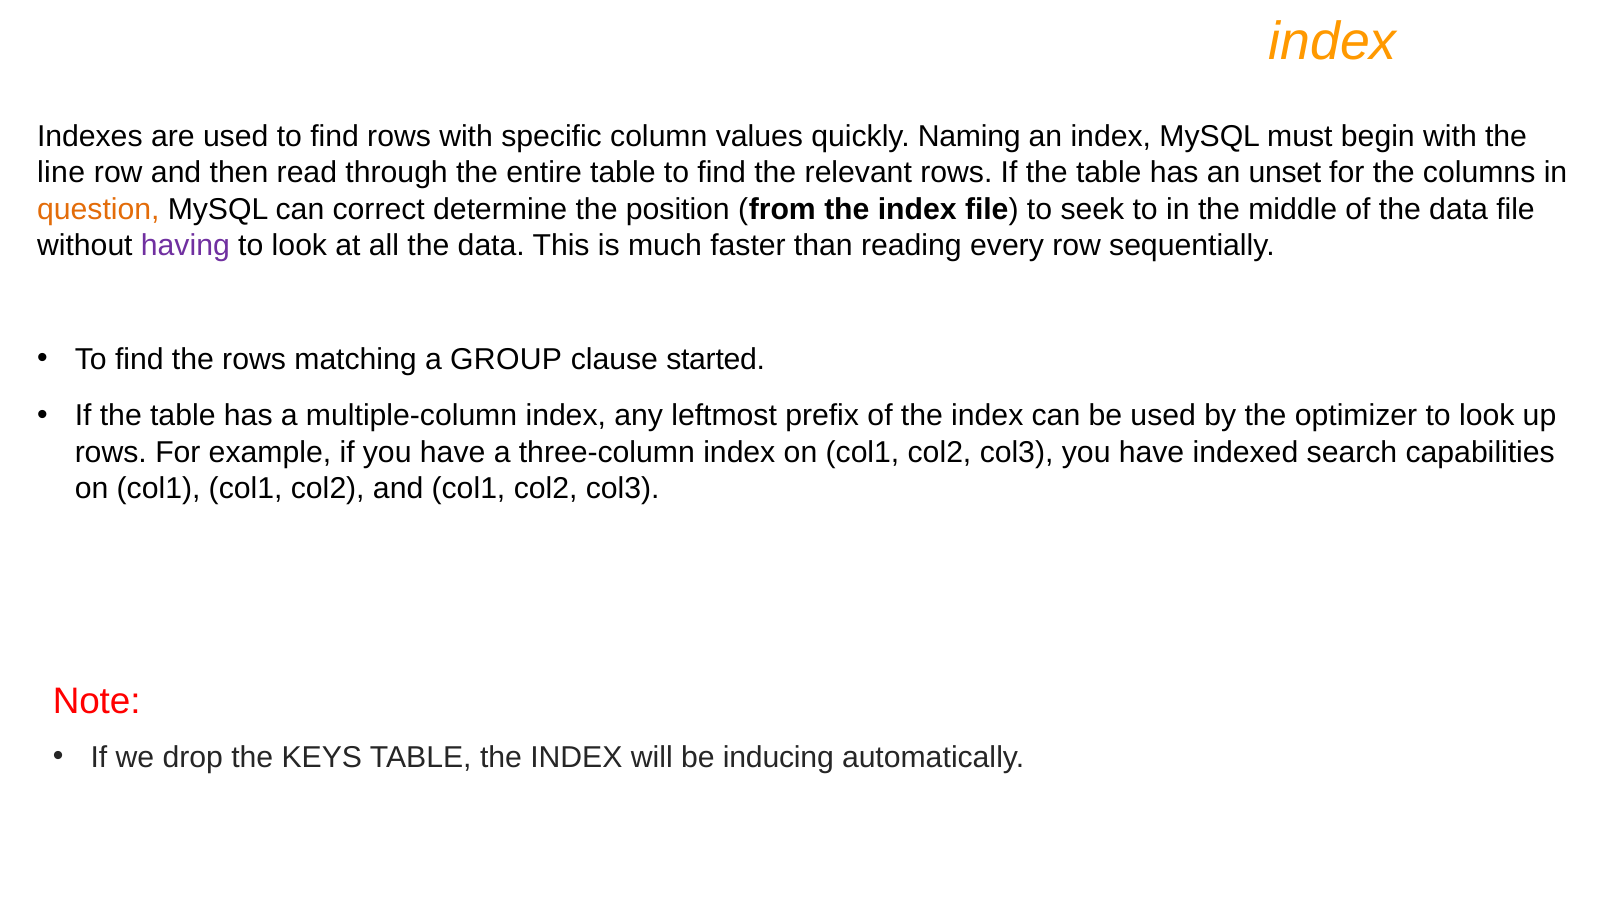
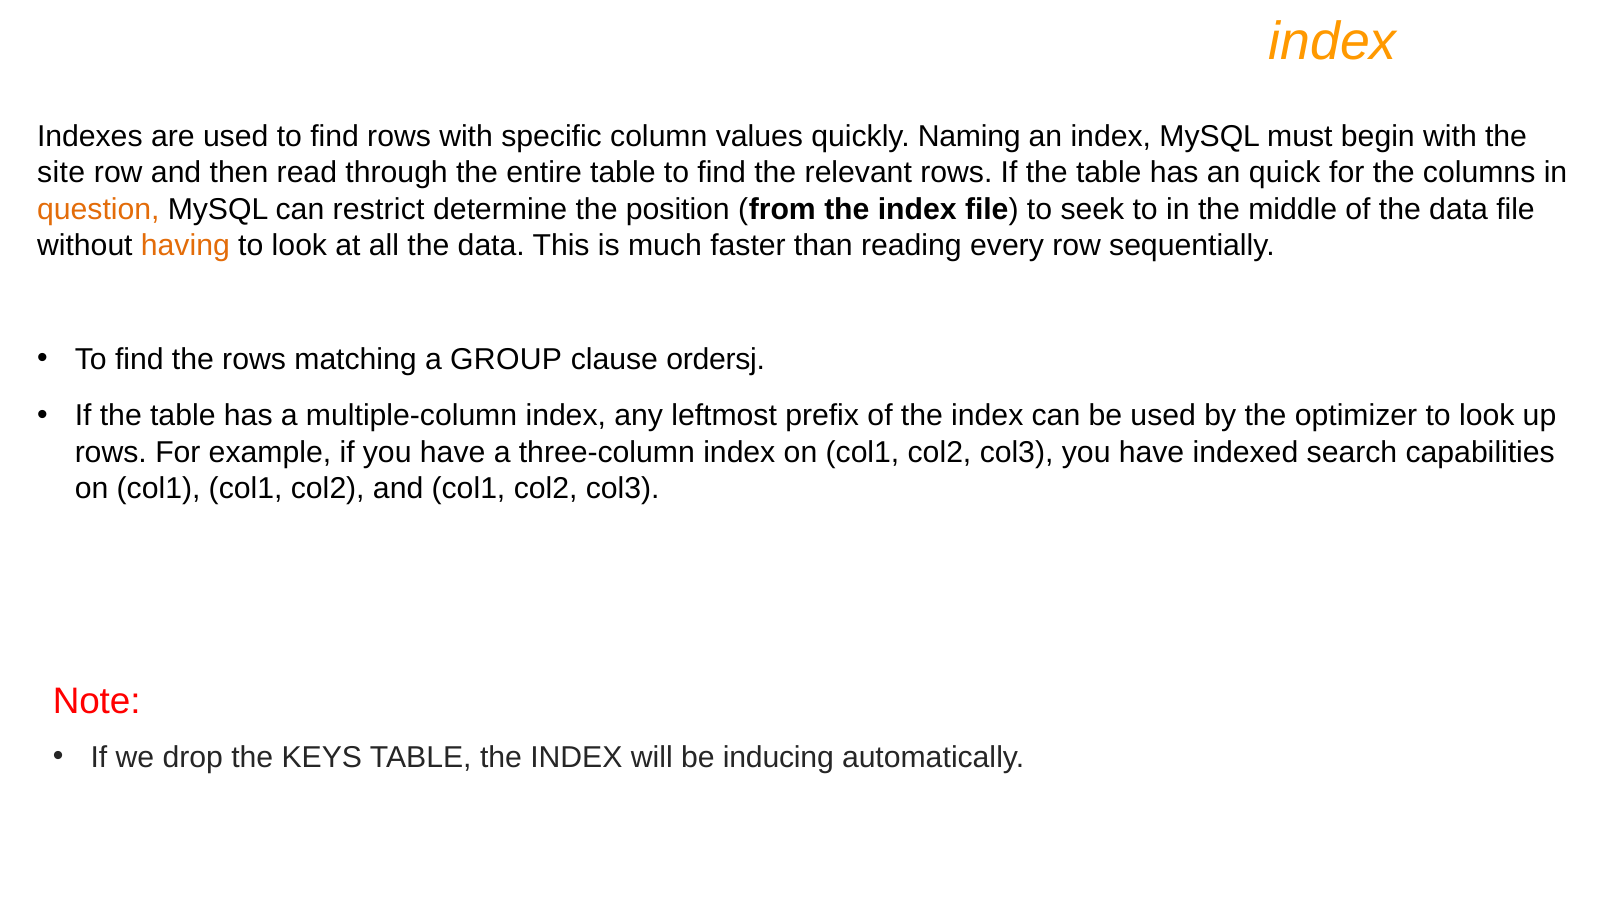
line: line -> site (61, 173)
unset: unset -> quick (1285, 173)
correct: correct -> restrict (379, 209)
having colour: purple -> orange (185, 245)
started: started -> ordersj (716, 360)
